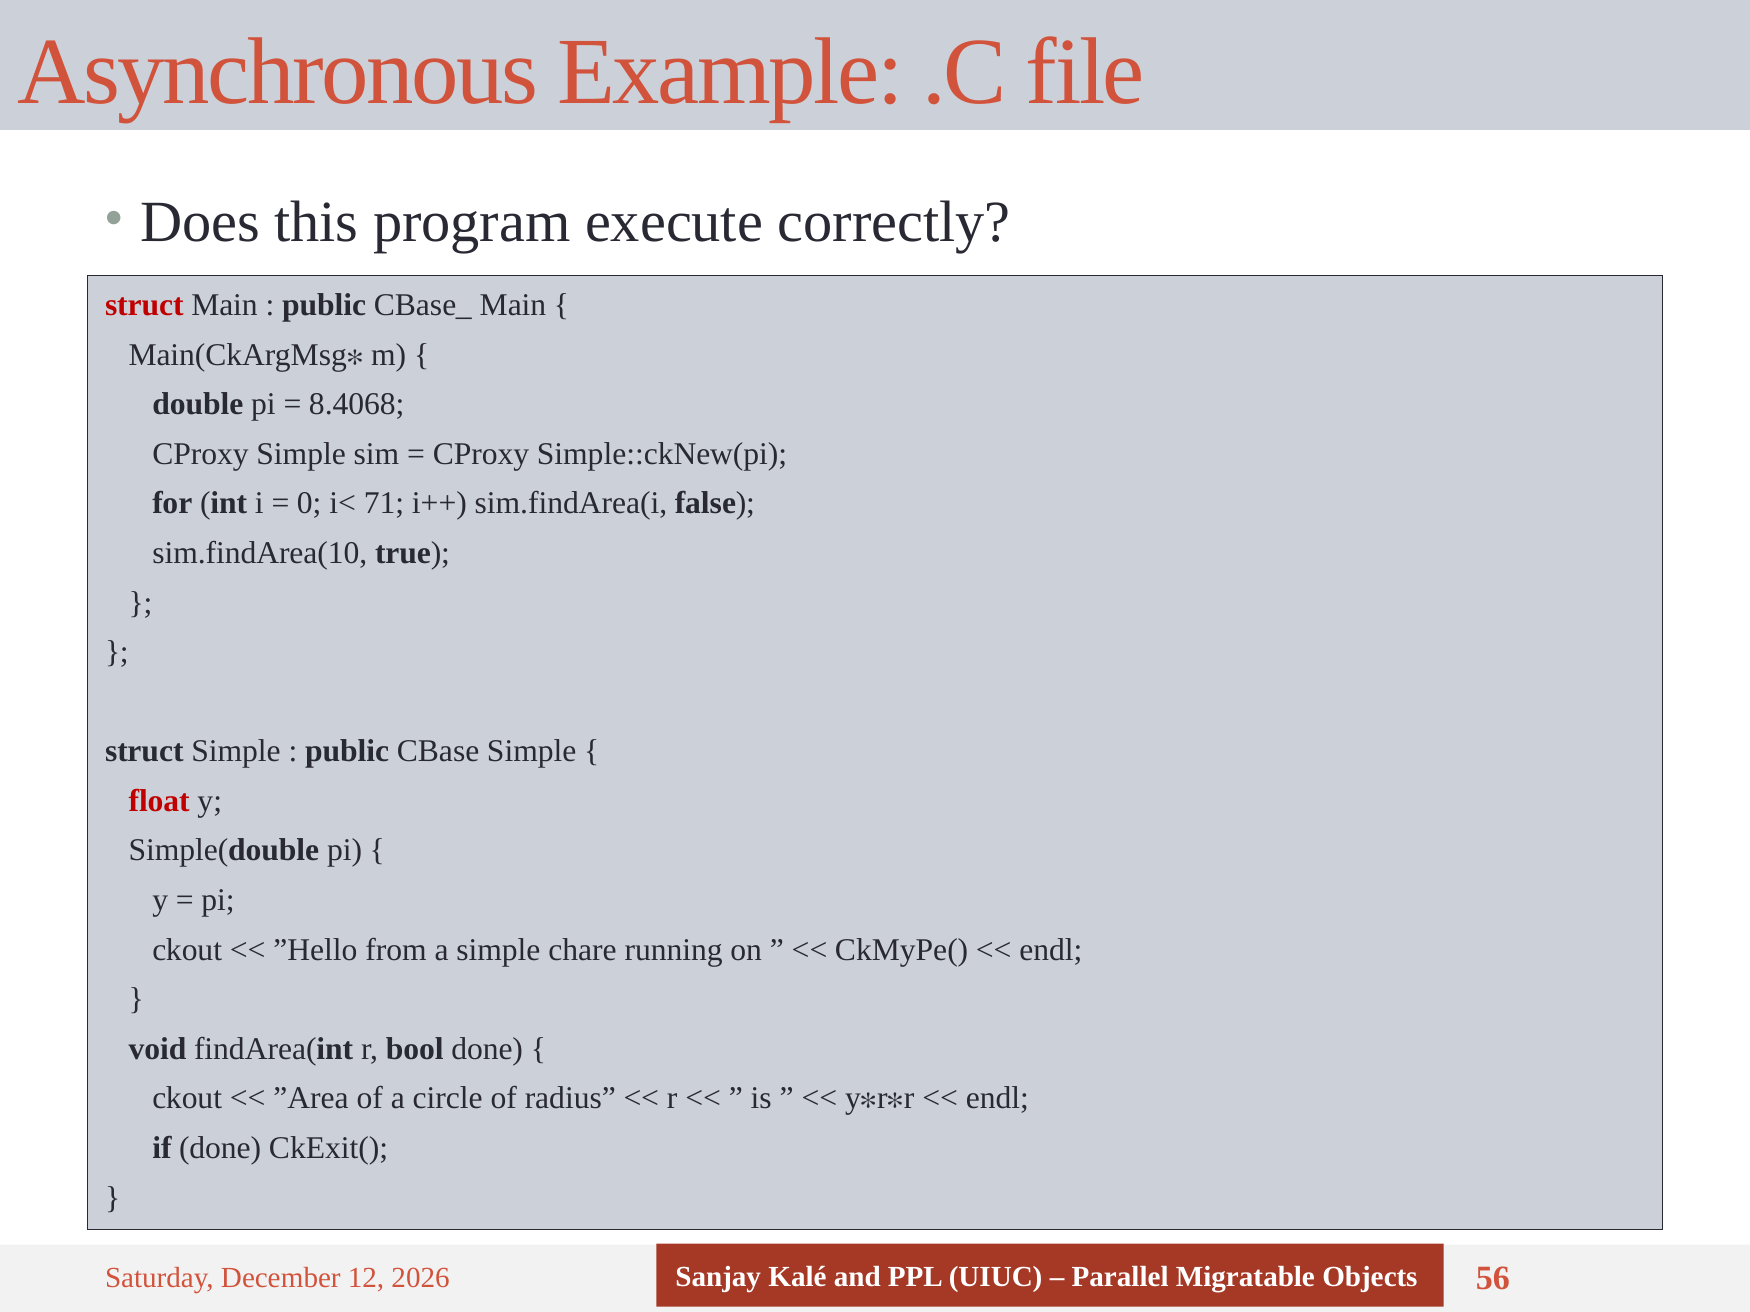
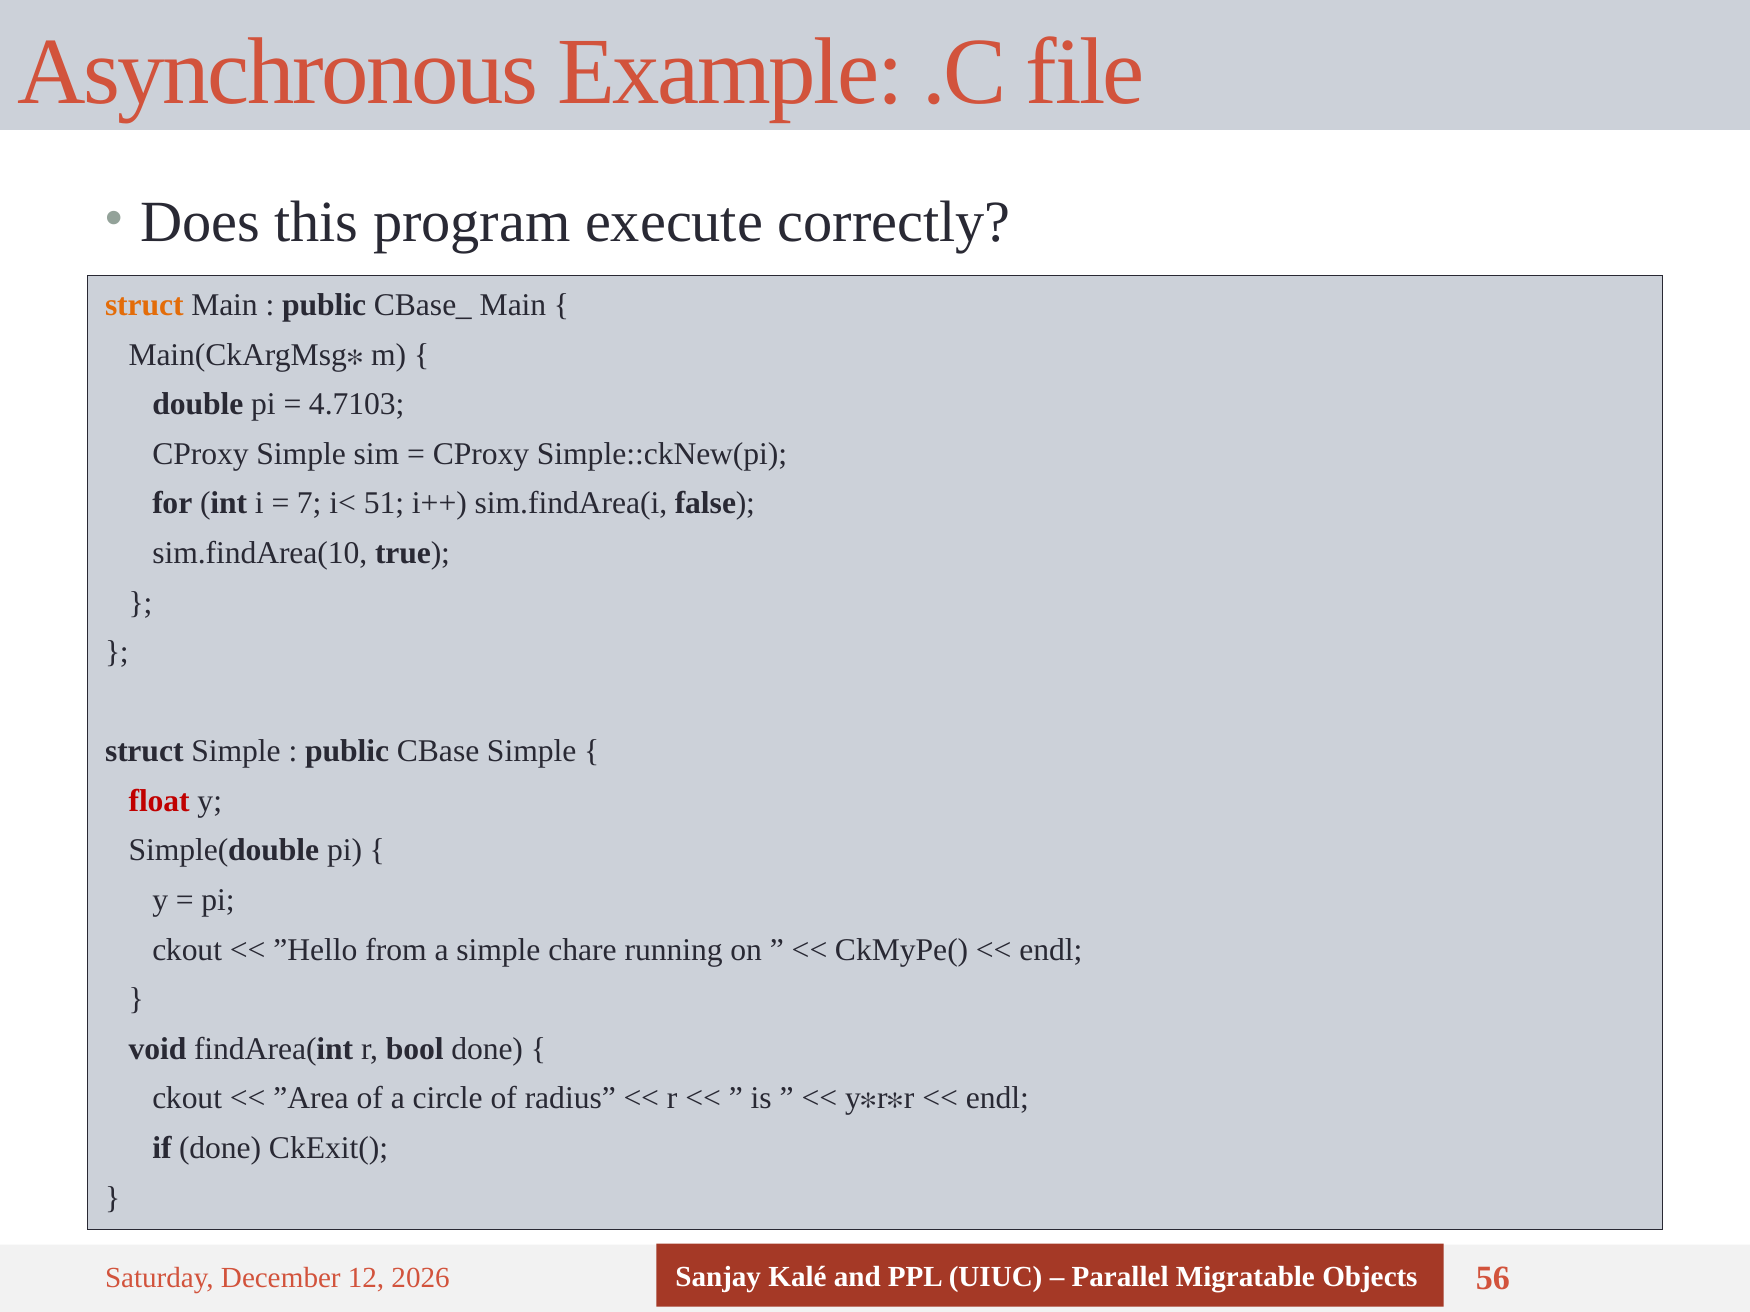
struct colour: red -> orange (144, 305)
8.4068: 8.4068 -> 4.7103 (357, 404)
0: 0 -> 7 (309, 504)
71: 71 -> 51 (384, 504)
